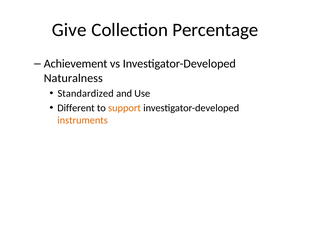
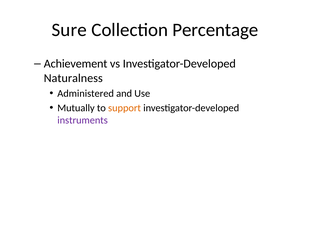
Give: Give -> Sure (69, 30)
Standardized: Standardized -> Administered (86, 94)
Different: Different -> Mutually (76, 108)
instruments colour: orange -> purple (83, 121)
